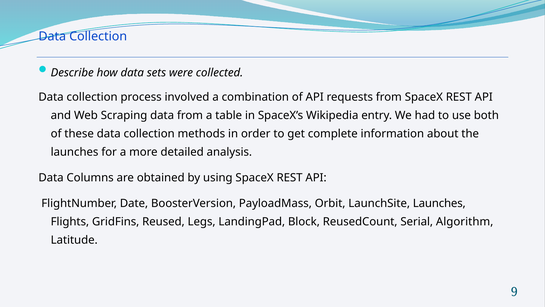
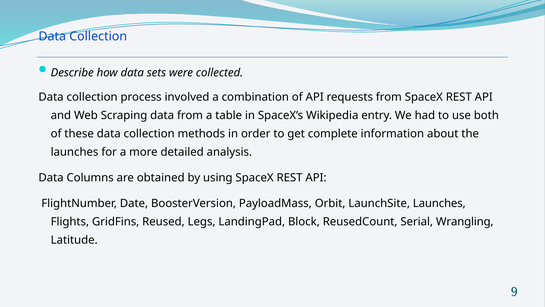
Algorithm: Algorithm -> Wrangling (465, 221)
